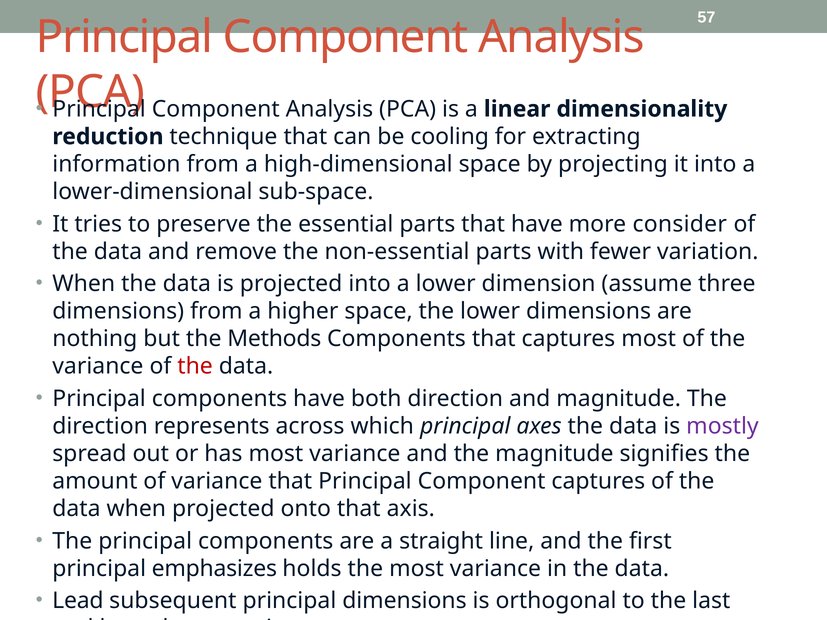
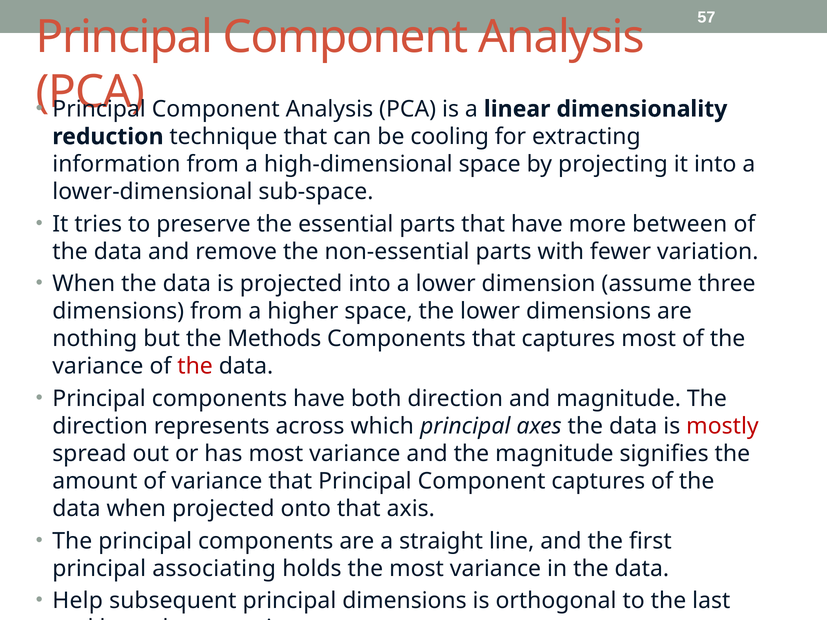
consider: consider -> between (680, 224)
mostly colour: purple -> red (722, 426)
emphasizes: emphasizes -> associating (214, 569)
Lead: Lead -> Help (78, 601)
